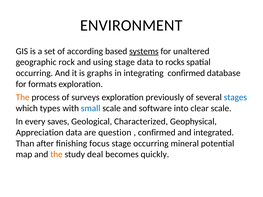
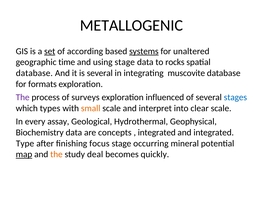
ENVIRONMENT: ENVIRONMENT -> METALLOGENIC (131, 25)
set underline: none -> present (50, 51)
rock: rock -> time (67, 62)
occurring: occurring -> database (34, 73)
is graphs: graphs -> several (100, 73)
integrating confirmed: confirmed -> muscovite (186, 73)
The colour: orange -> purple (23, 97)
previously: previously -> influenced (165, 97)
small colour: blue -> orange (91, 108)
software: software -> interpret (155, 108)
saves: saves -> assay (58, 122)
Characterized: Characterized -> Hydrothermal (141, 122)
Appreciation: Appreciation -> Biochemistry (40, 133)
question: question -> concepts (115, 133)
confirmed: confirmed -> integrated (157, 133)
Than: Than -> Type (25, 144)
map underline: none -> present (24, 155)
